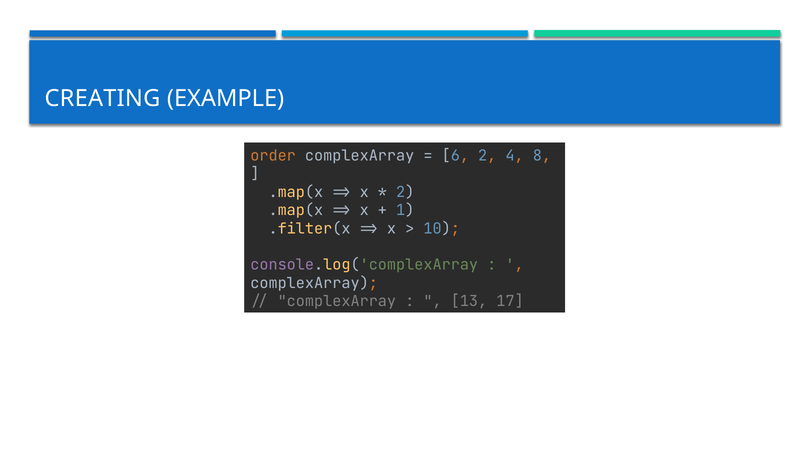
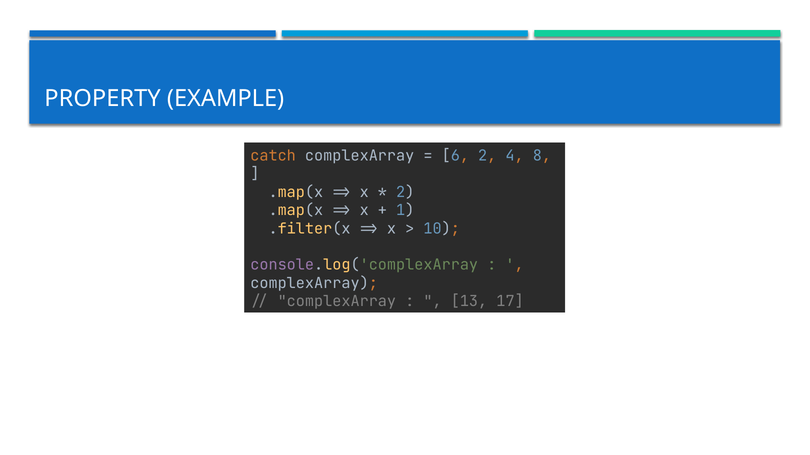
CREATING: CREATING -> PROPERTY (103, 99)
order: order -> catch (273, 156)
